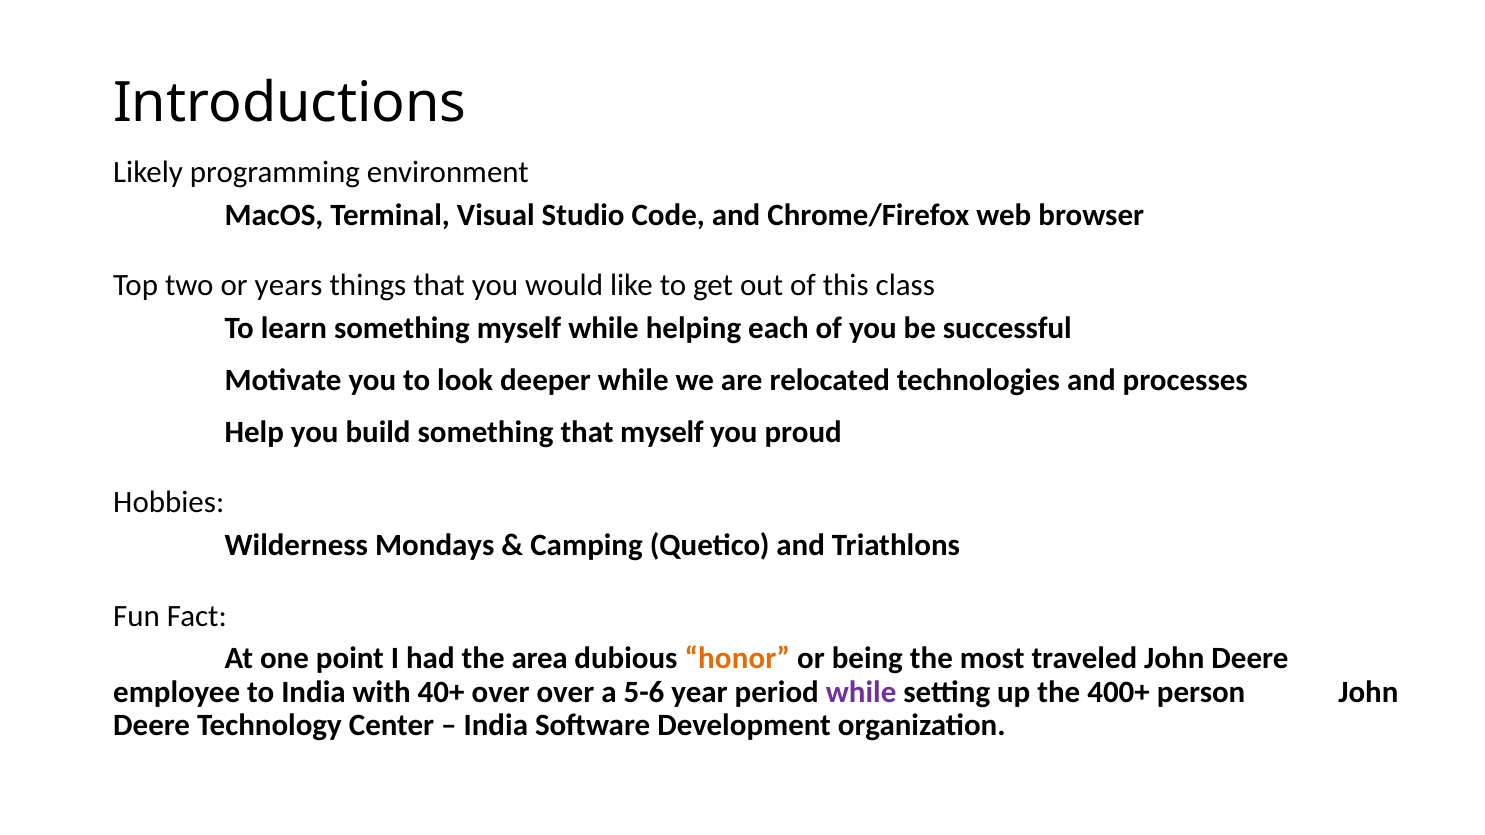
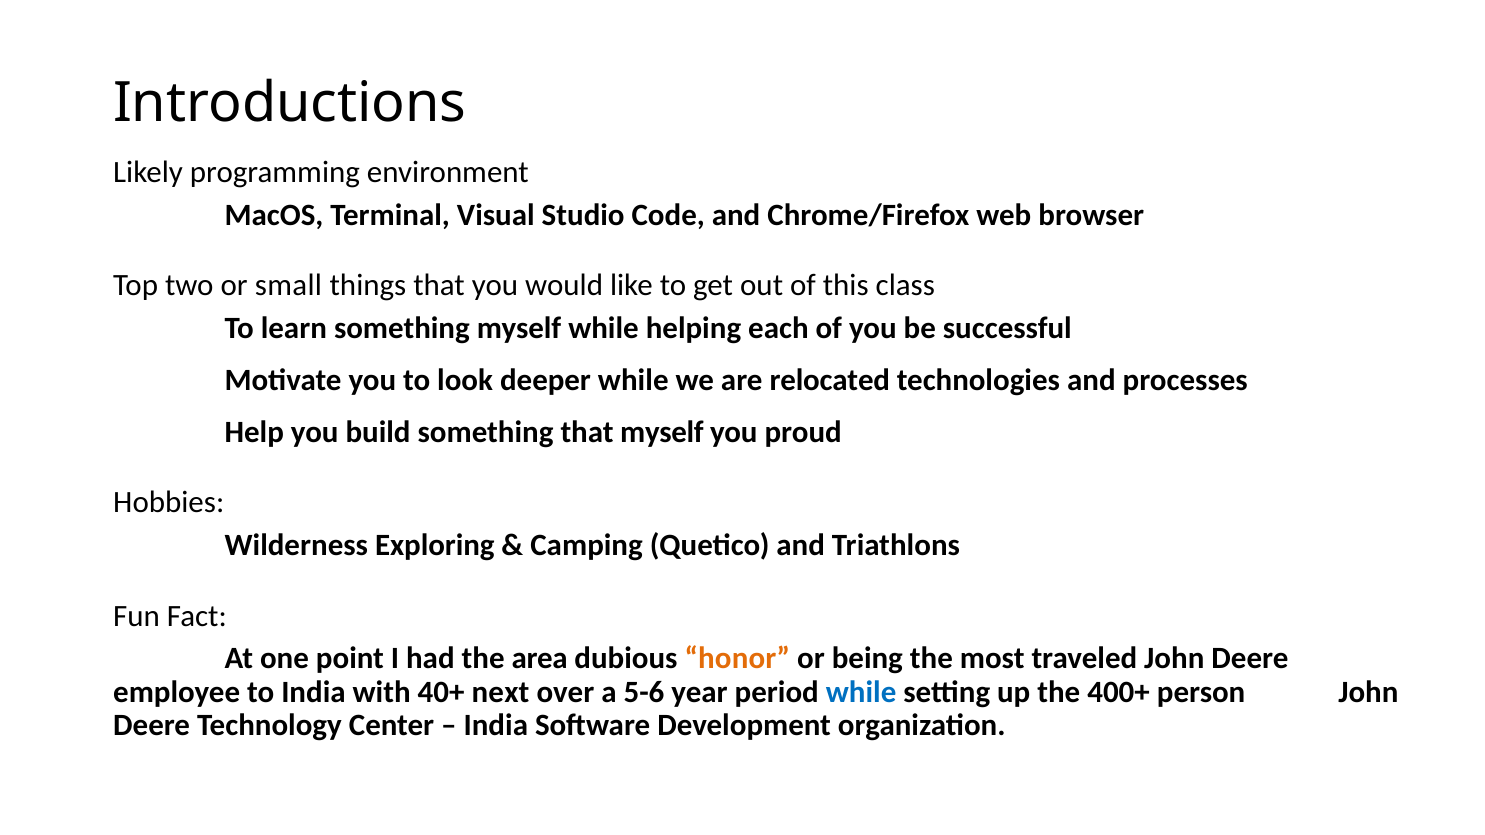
years: years -> small (288, 286)
Mondays: Mondays -> Exploring (435, 546)
40+ over: over -> next (501, 692)
while colour: purple -> blue (861, 692)
